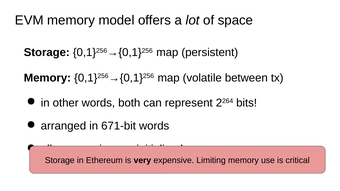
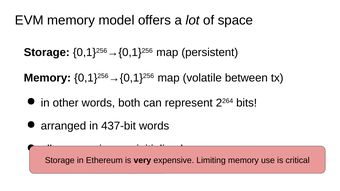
671-bit: 671-bit -> 437-bit (119, 126)
